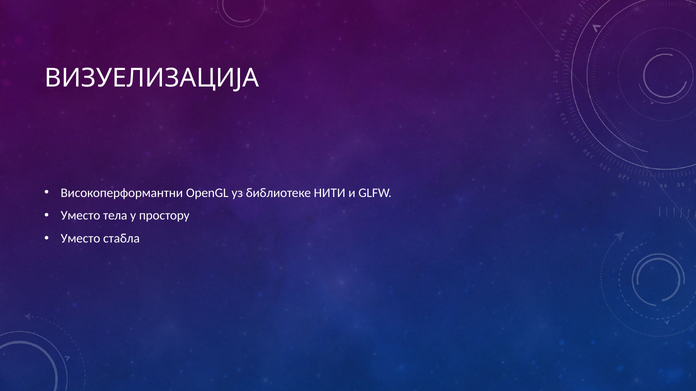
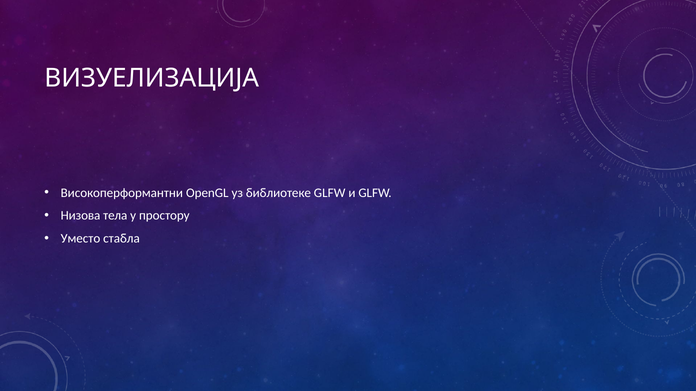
библиотеке НИТИ: НИТИ -> GLFW (330, 193)
Уместо: Уместо -> Низова (81, 216)
